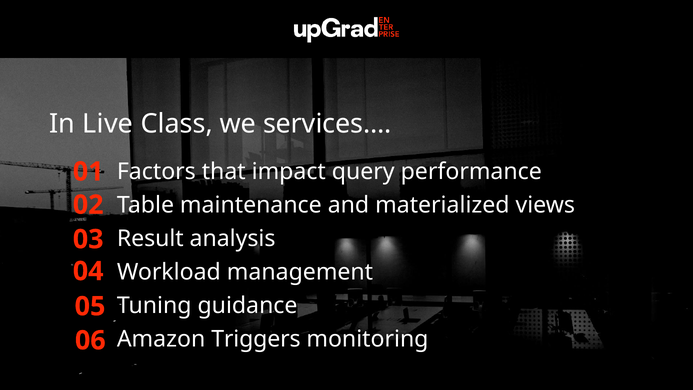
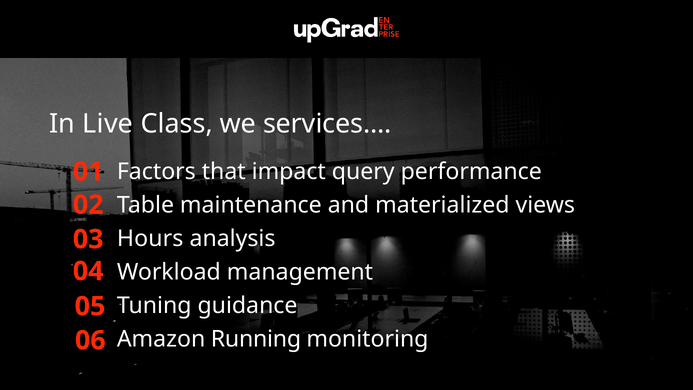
Result: Result -> Hours (150, 239)
Triggers: Triggers -> Running (256, 339)
